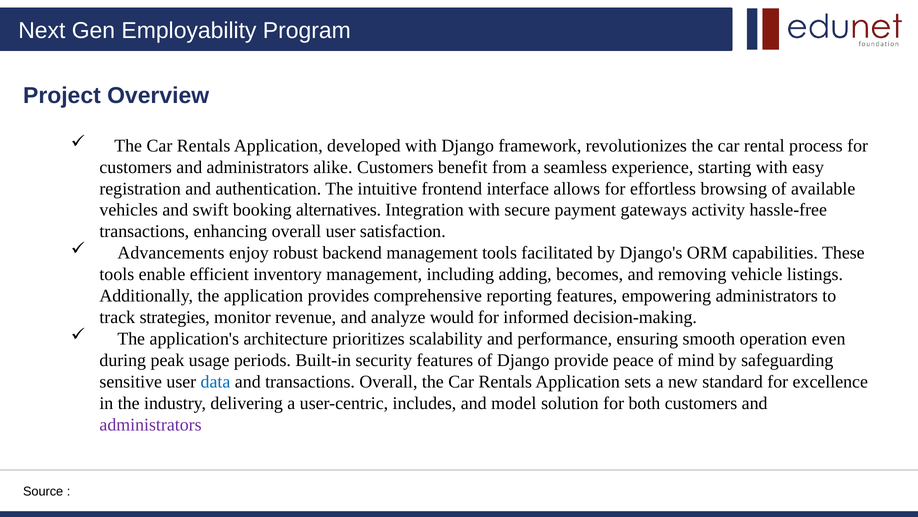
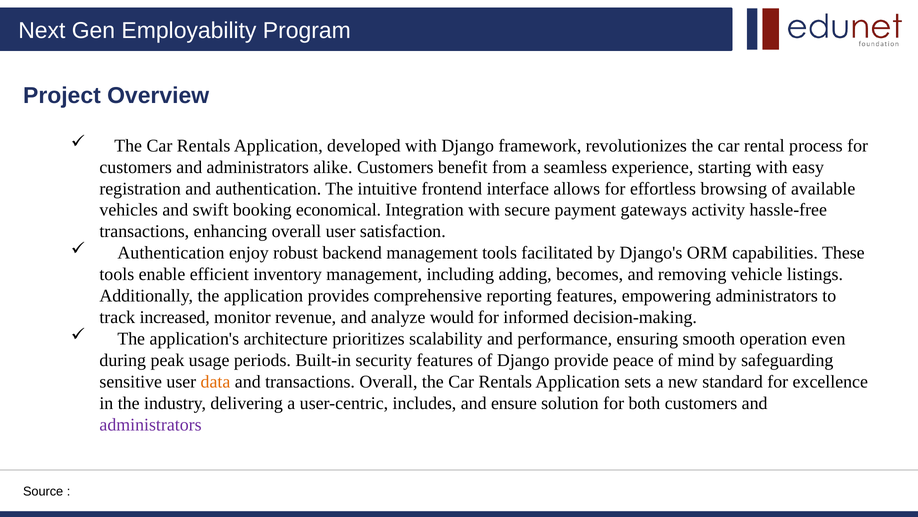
alternatives: alternatives -> economical (339, 210)
Advancements: Advancements -> Authentication (171, 253)
strategies: strategies -> increased (175, 317)
data colour: blue -> orange (215, 381)
model: model -> ensure (514, 403)
